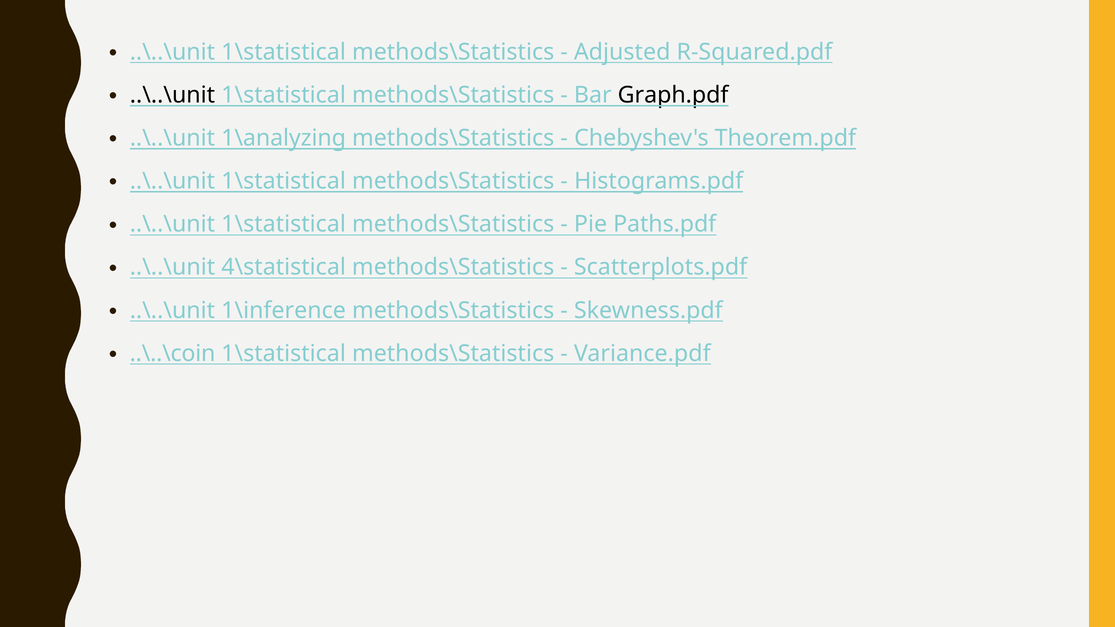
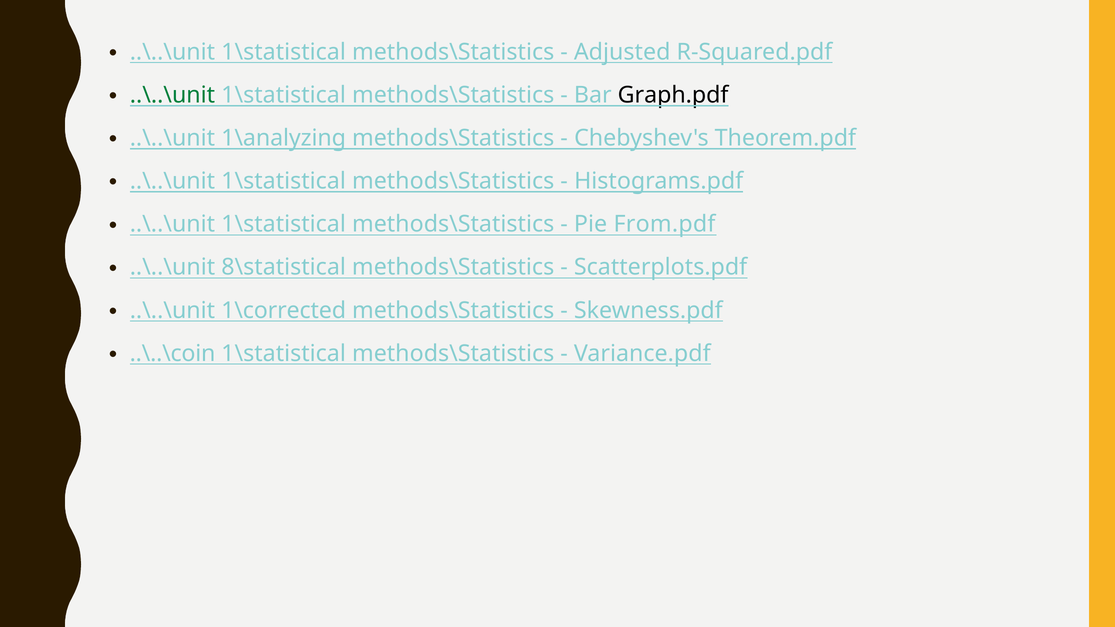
..\..\unit colour: black -> green (172, 95)
Paths.pdf: Paths.pdf -> From.pdf (665, 224)
4\statistical: 4\statistical -> 8\statistical (284, 267)
1\inference: 1\inference -> 1\corrected (284, 310)
